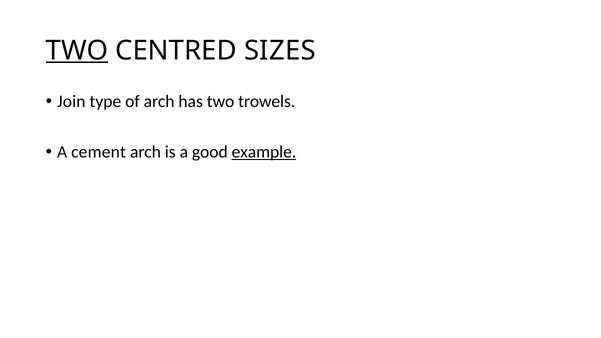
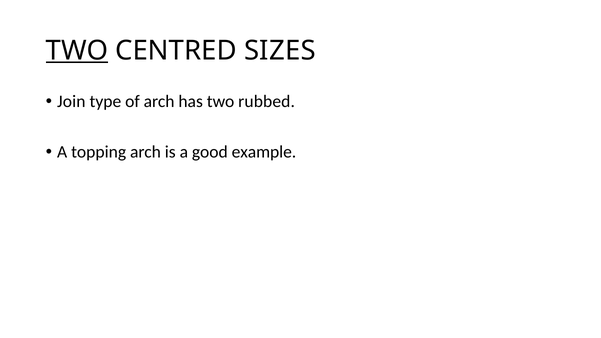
trowels: trowels -> rubbed (267, 102)
cement: cement -> topping (99, 152)
example underline: present -> none (264, 152)
